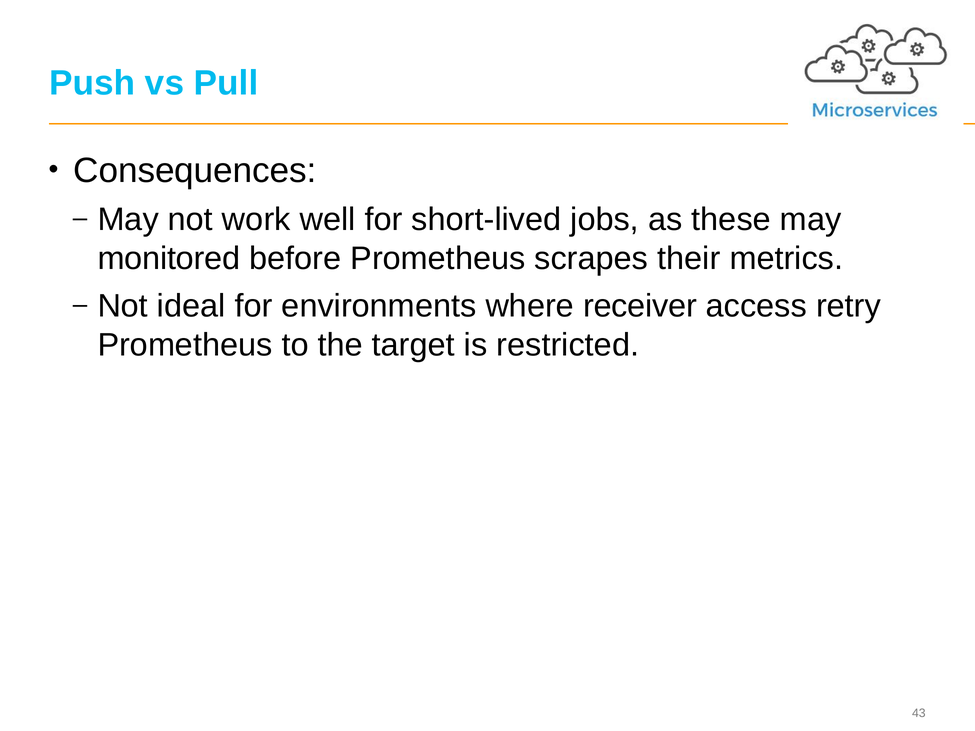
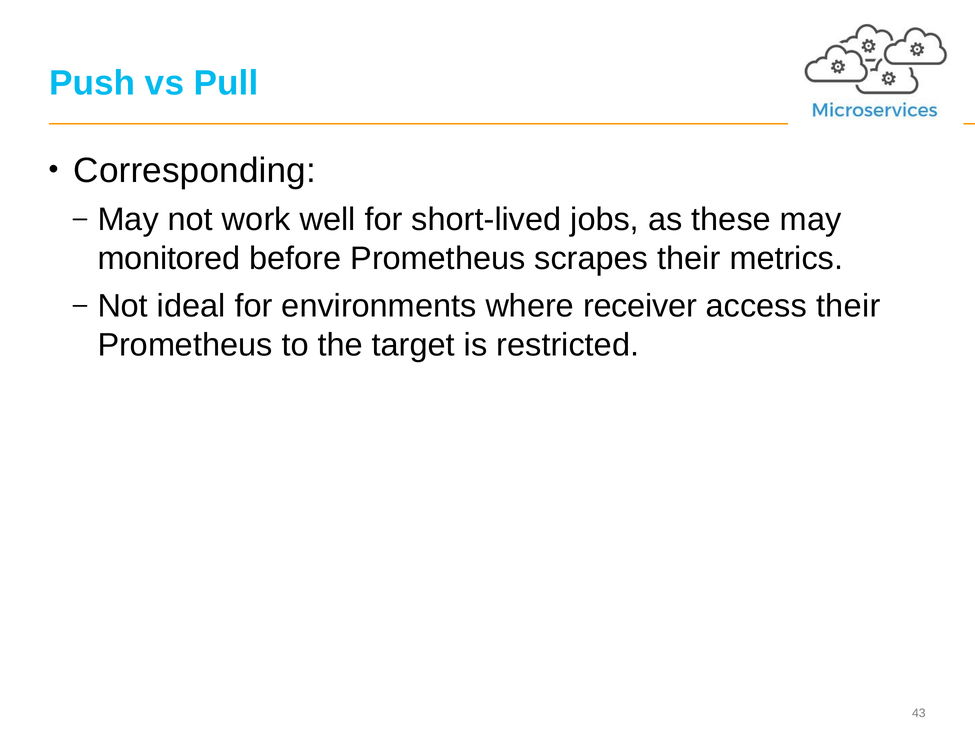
Consequences: Consequences -> Corresponding (195, 171)
access retry: retry -> their (848, 306)
